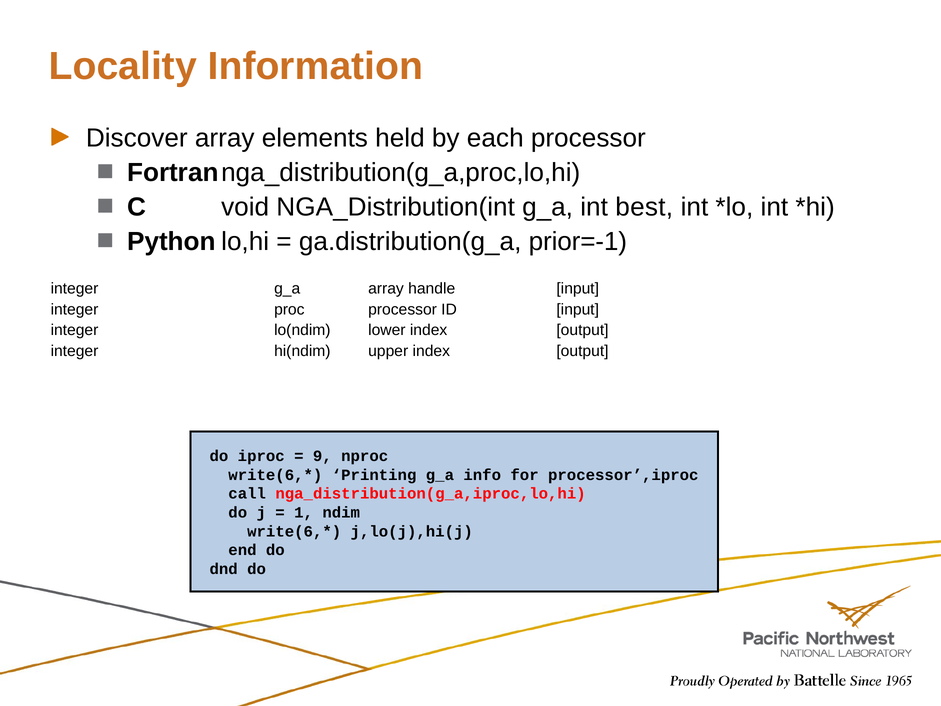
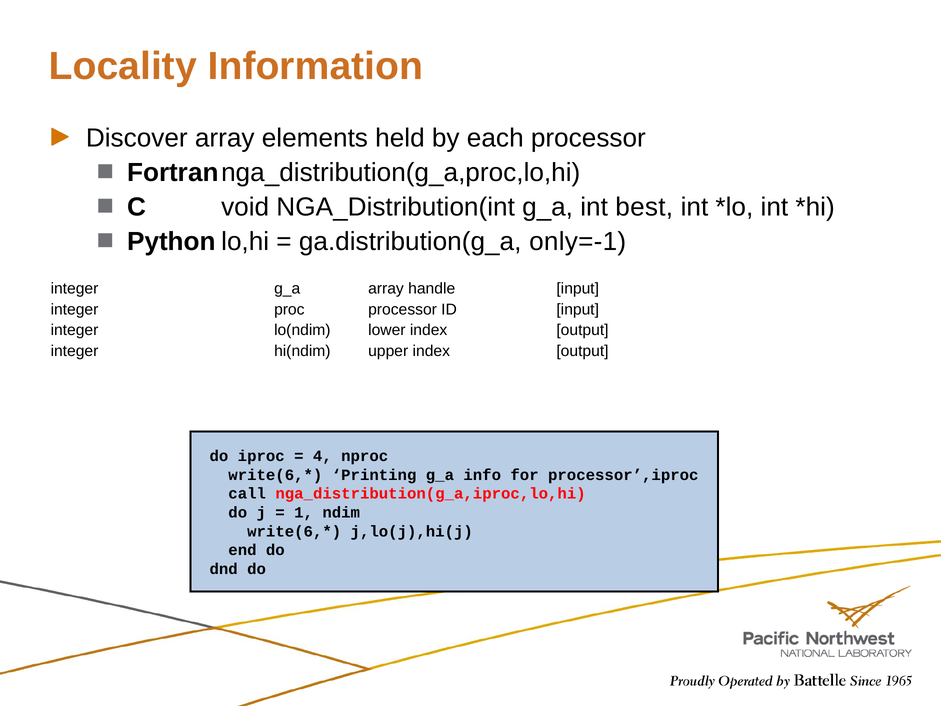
prior=-1: prior=-1 -> only=-1 (578, 242)
9: 9 -> 4 (322, 456)
